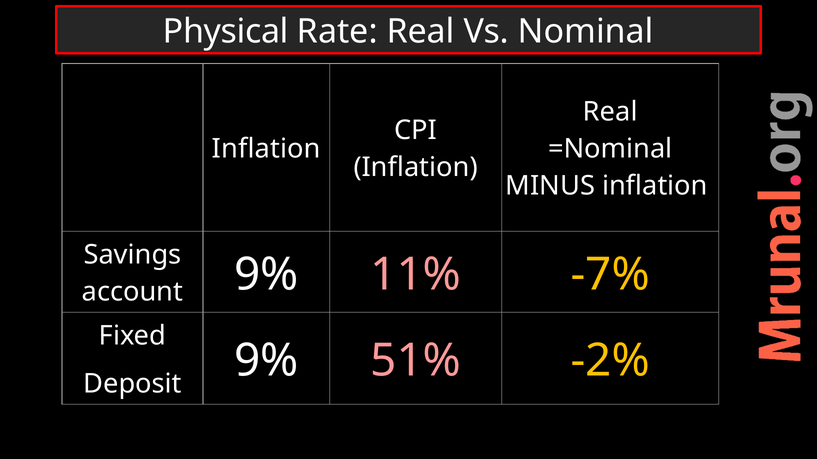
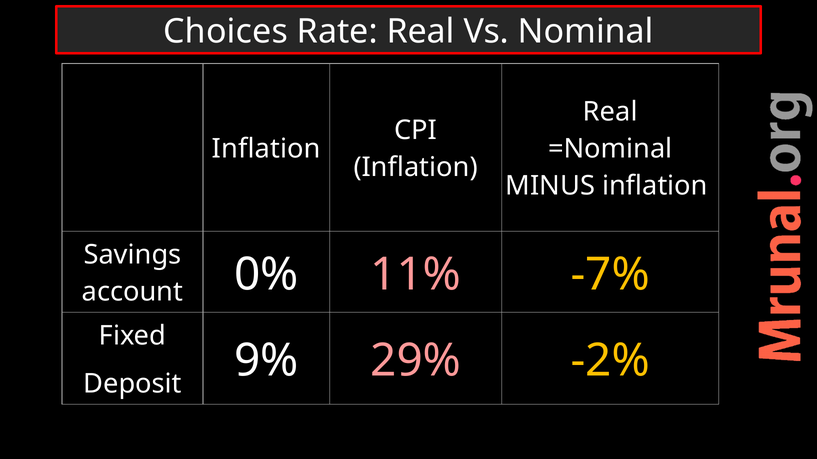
Physical: Physical -> Choices (226, 31)
account 9%: 9% -> 0% (266, 275)
51%: 51% -> 29% (416, 361)
